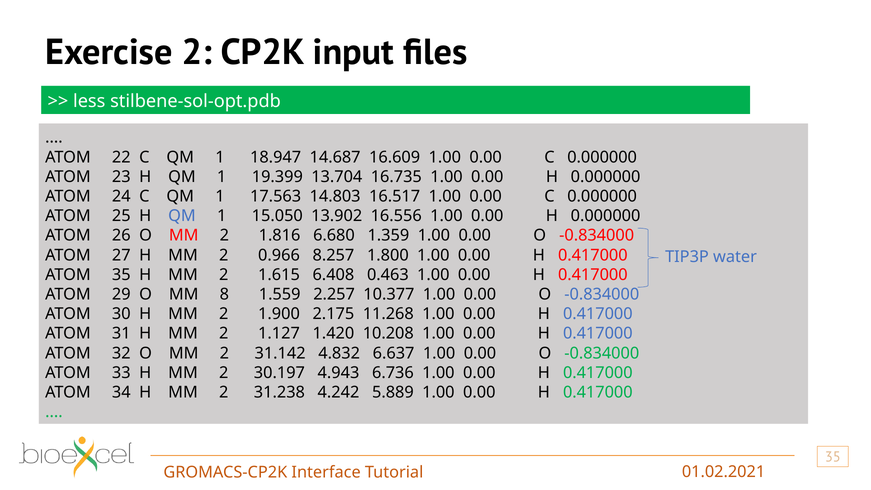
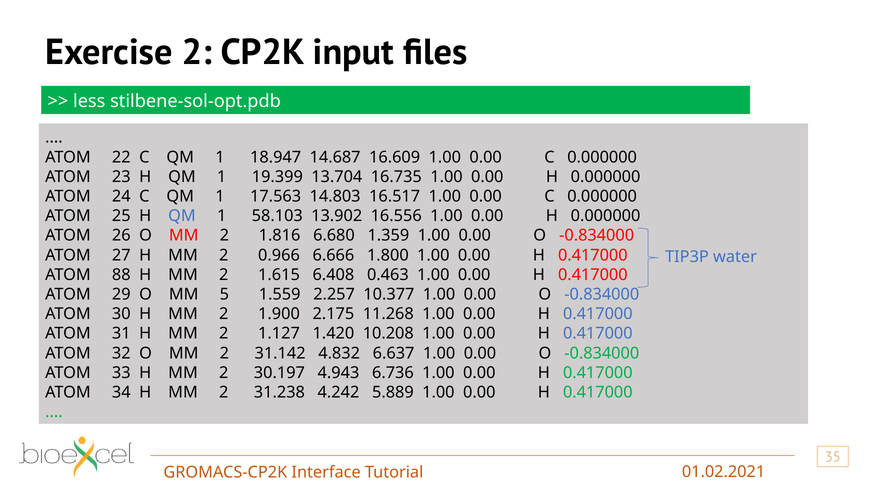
15.050: 15.050 -> 58.103 (277, 216)
8.257: 8.257 -> 6.666 (333, 255)
ATOM 35: 35 -> 88 (121, 275)
8: 8 -> 5 (224, 294)
